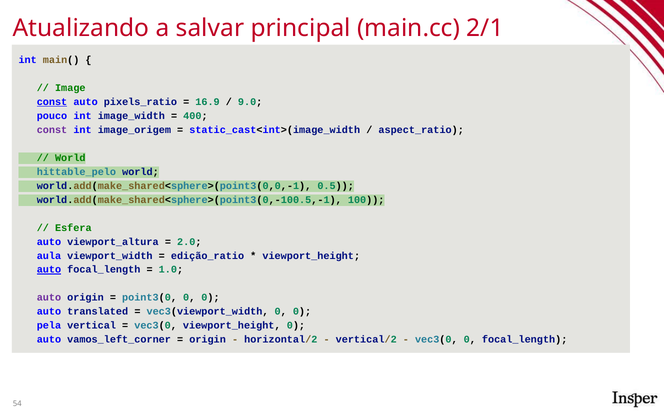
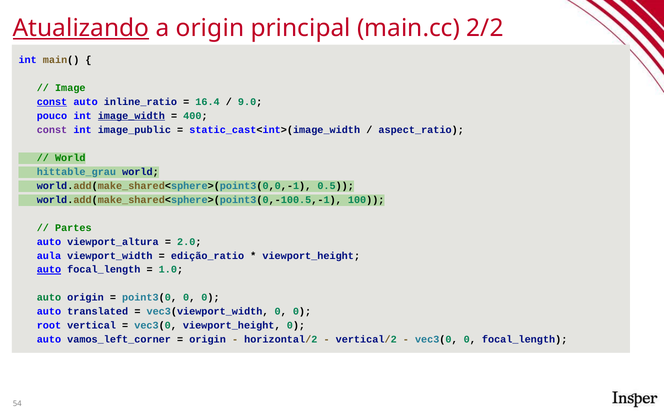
Atualizando underline: none -> present (81, 28)
a salvar: salvar -> origin (210, 28)
2/1: 2/1 -> 2/2 (485, 28)
pixels_ratio: pixels_ratio -> inline_ratio (140, 102)
16.9: 16.9 -> 16.4 (208, 102)
image_width underline: none -> present (131, 116)
image_origem: image_origem -> image_public (134, 130)
hittable_pelo: hittable_pelo -> hittable_grau (76, 172)
Esfera: Esfera -> Partes (73, 228)
auto colour: purple -> green (49, 298)
pela: pela -> root (49, 326)
